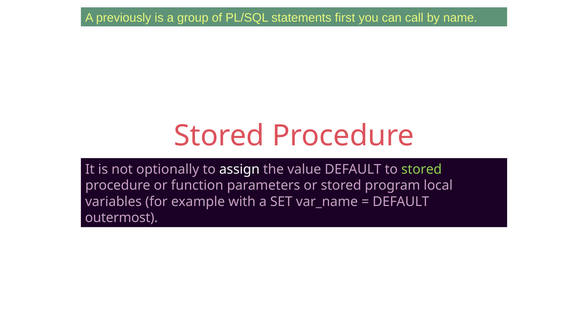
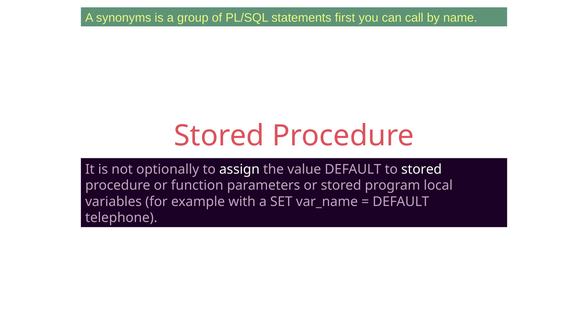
previously: previously -> synonyms (124, 18)
stored colour: light green -> white (422, 169)
outermost: outermost -> telephone (121, 218)
